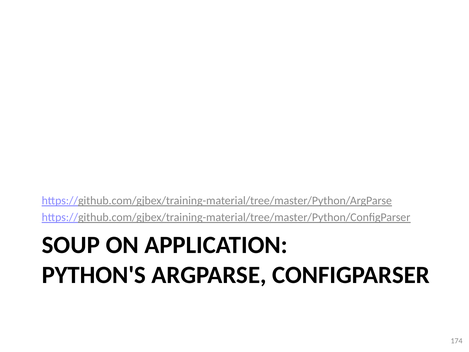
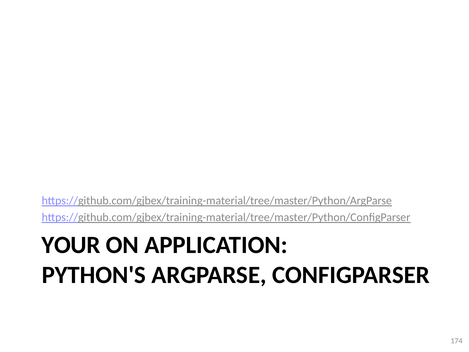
SOUP: SOUP -> YOUR (71, 245)
